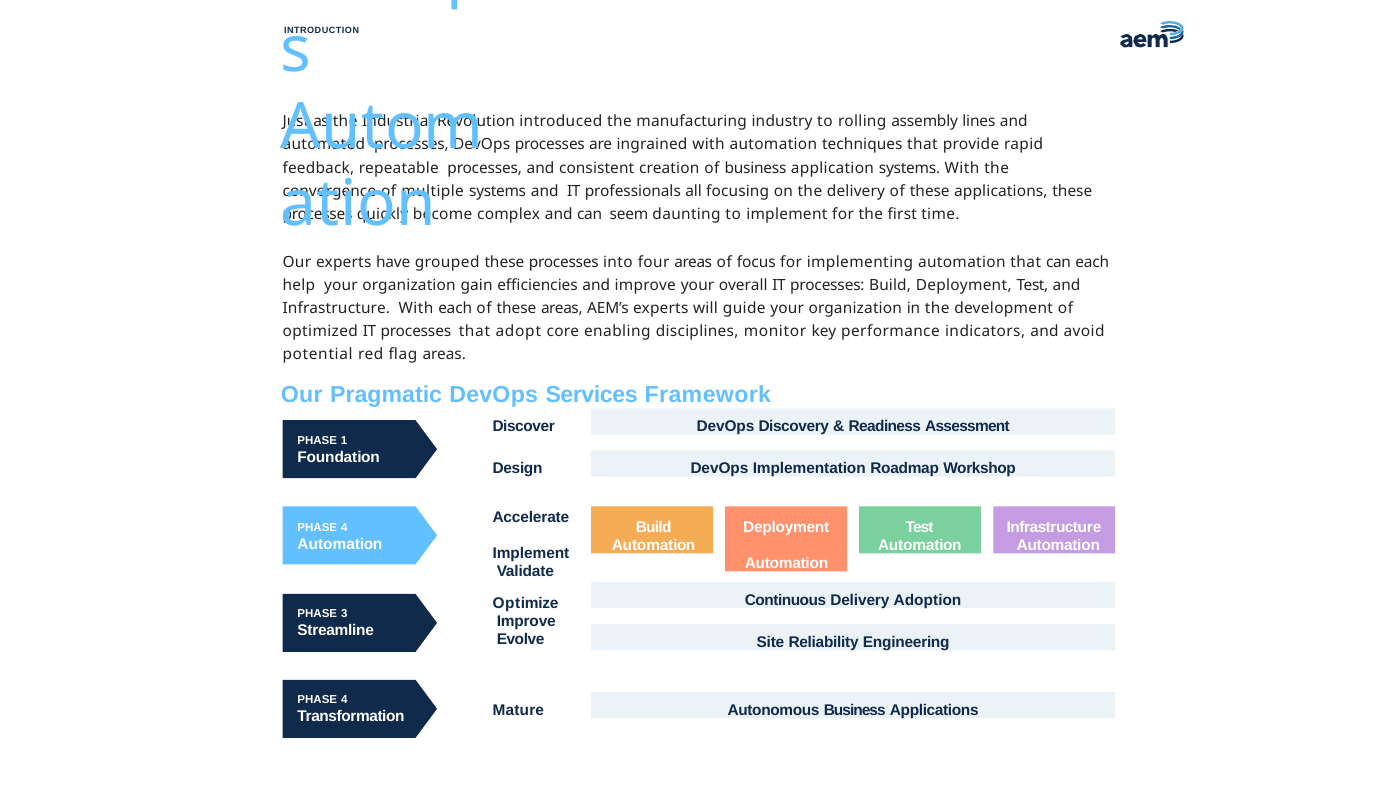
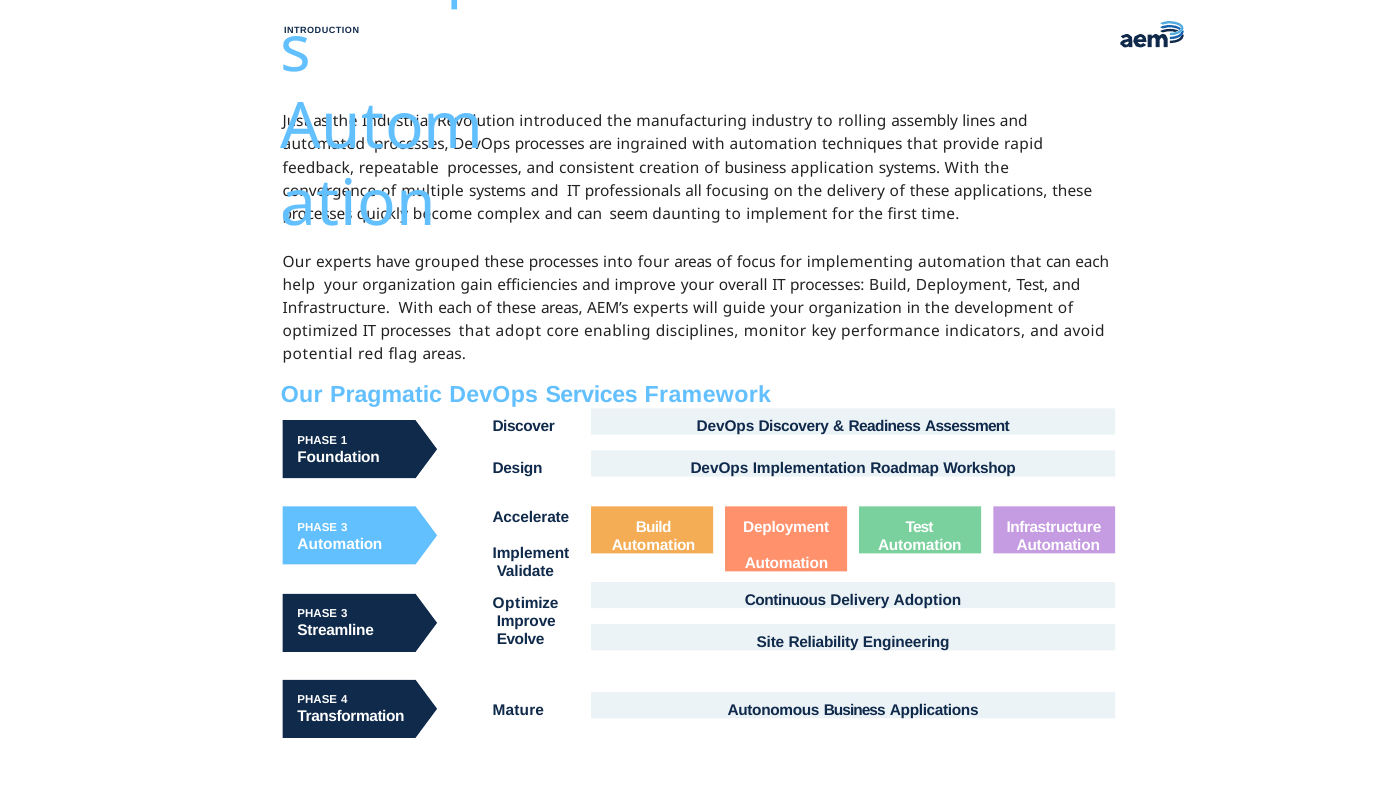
4: 4 -> 3 (344, 527)
